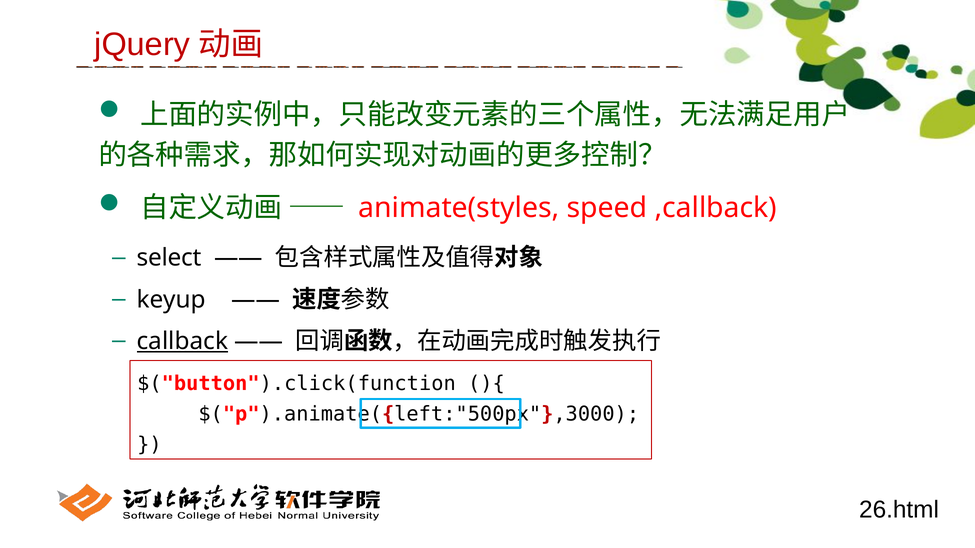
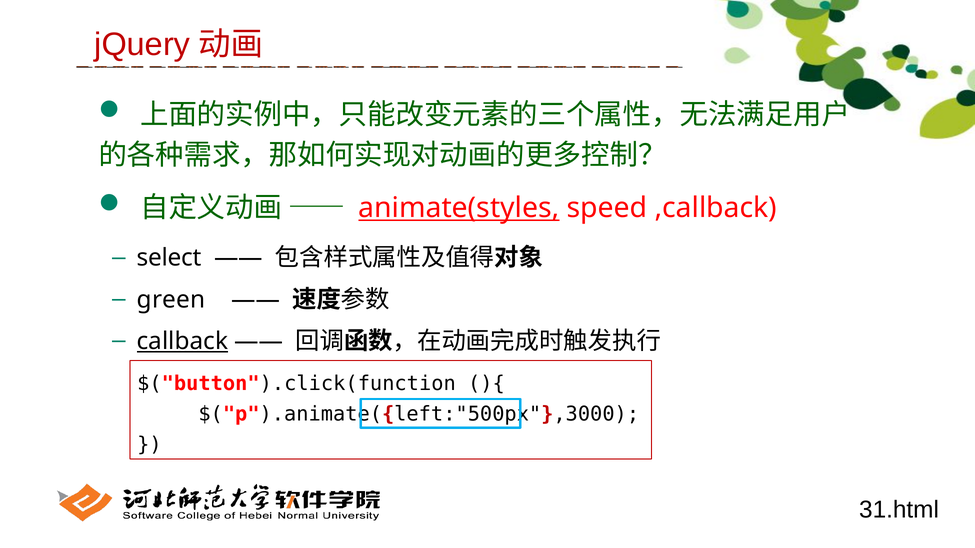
animate(styles underline: none -> present (459, 208)
keyup: keyup -> green (171, 300)
26.html: 26.html -> 31.html (899, 510)
